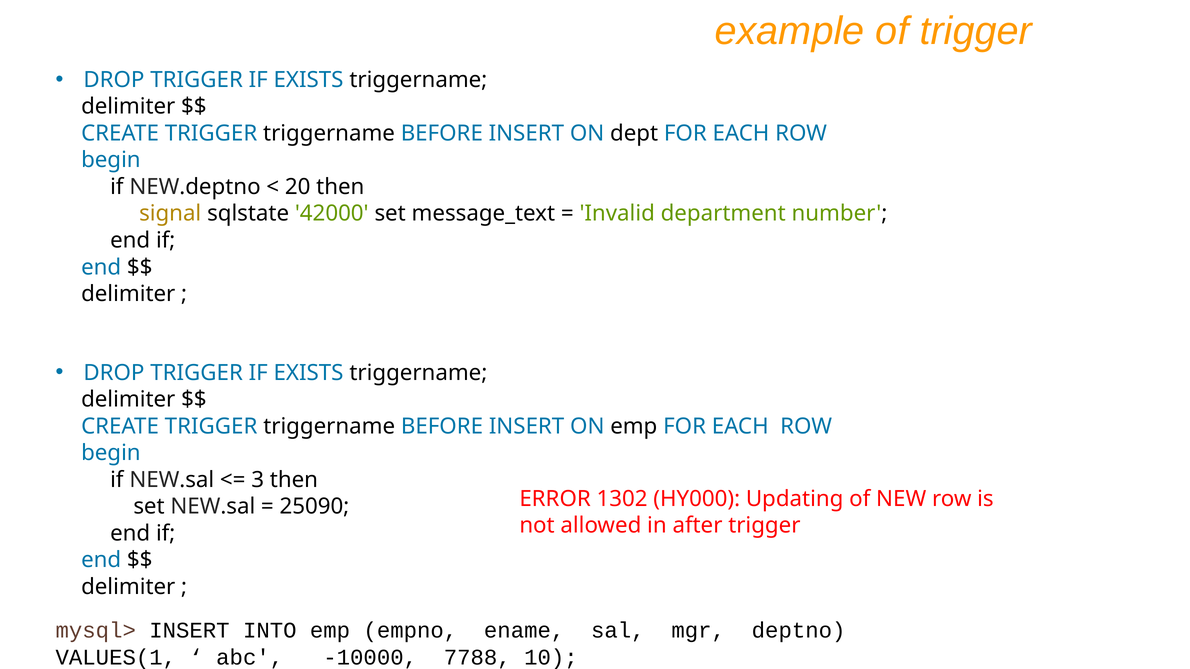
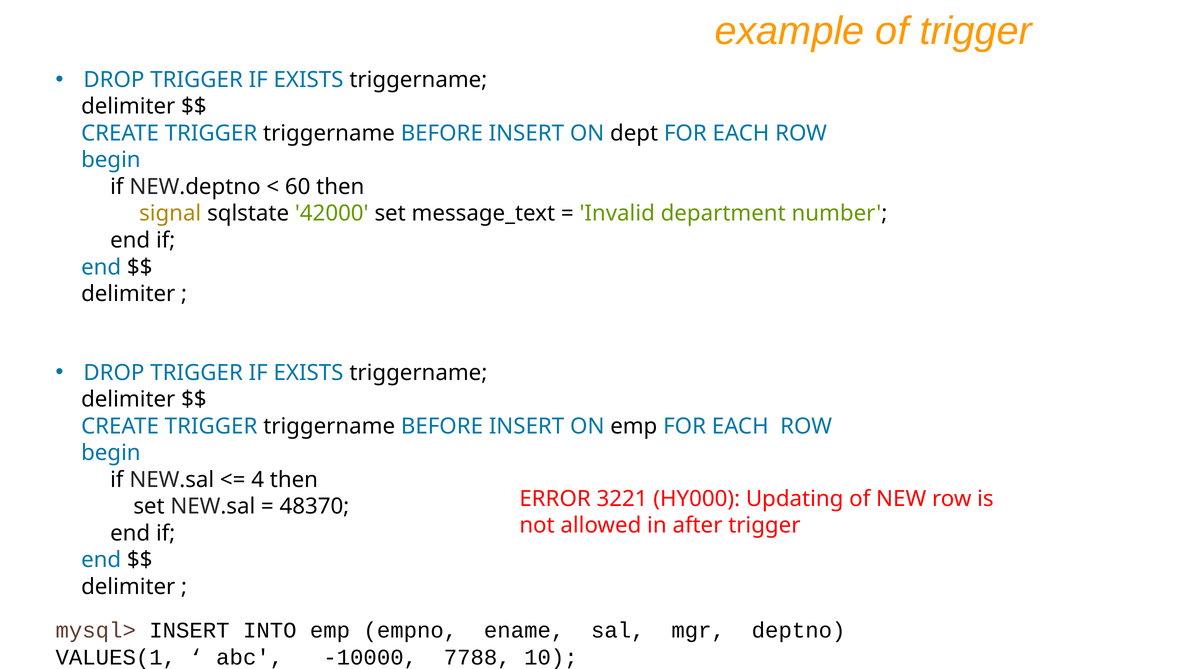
20: 20 -> 60 (298, 187)
3: 3 -> 4 (258, 480)
1302: 1302 -> 3221 (622, 499)
25090: 25090 -> 48370 (314, 507)
